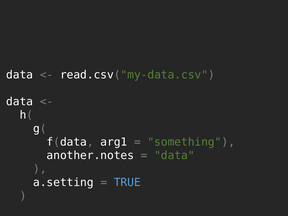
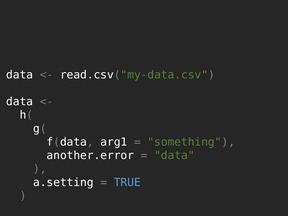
another.notes: another.notes -> another.error (90, 155)
